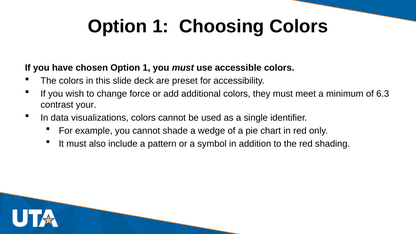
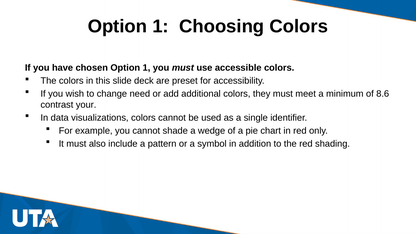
force: force -> need (140, 94)
6.3: 6.3 -> 8.6 (383, 94)
